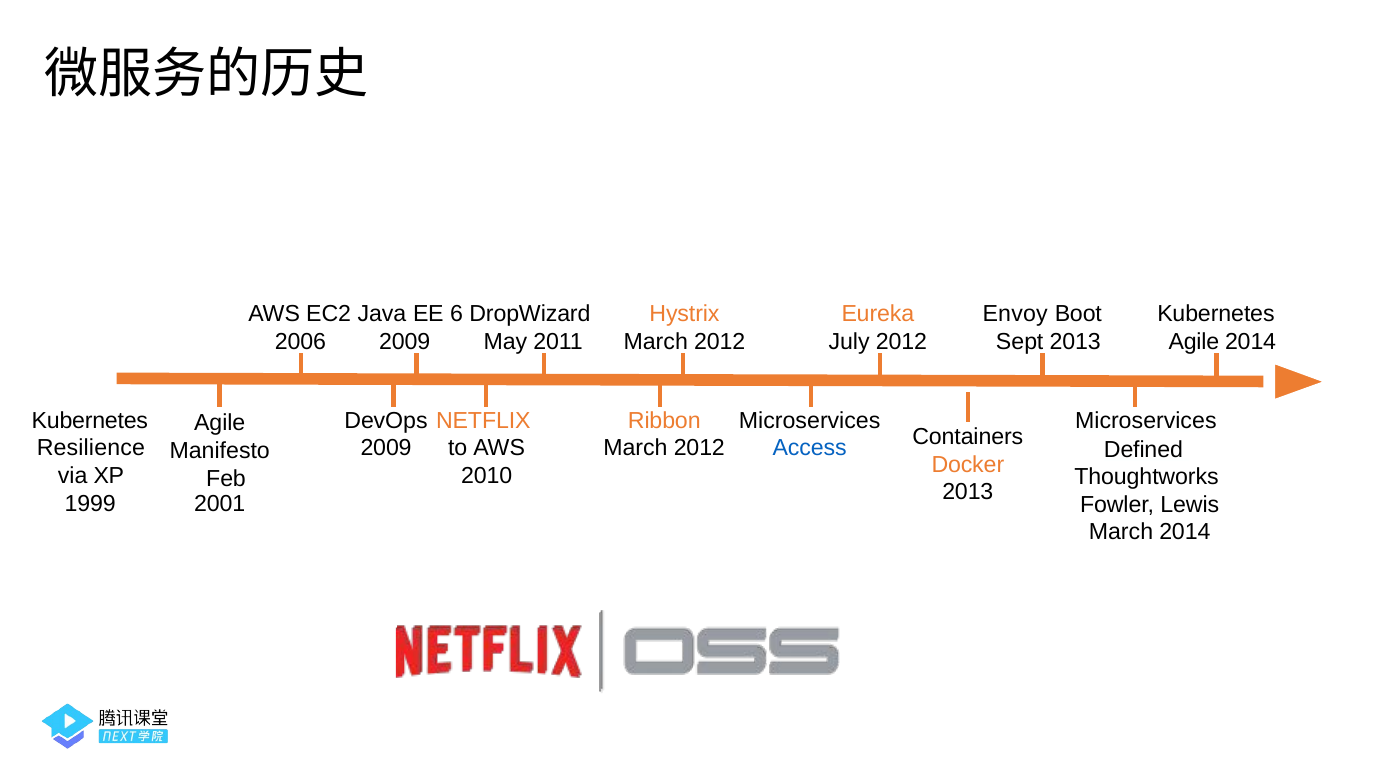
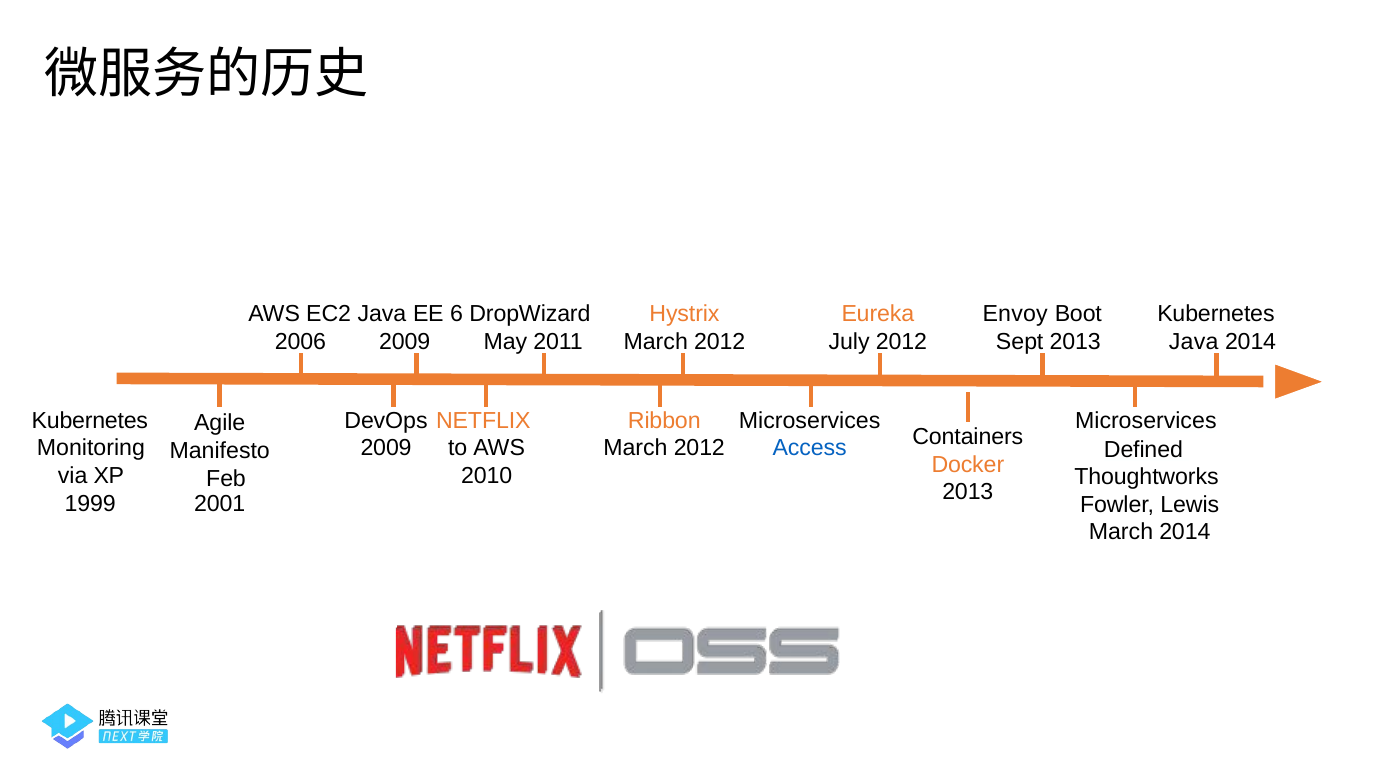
Agile: Agile -> Java (1194, 342)
Resilience: Resilience -> Monitoring (91, 449)
